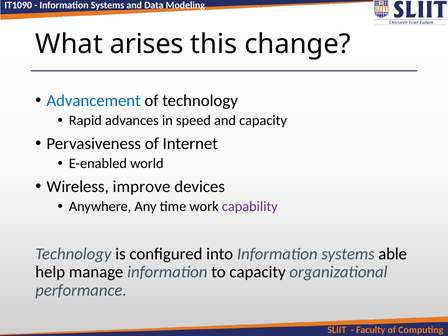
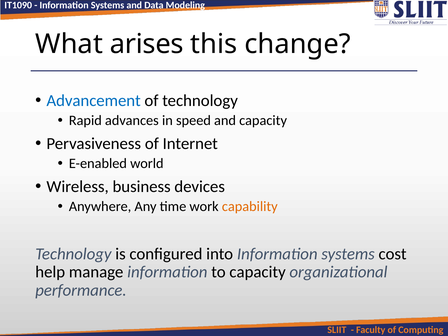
improve: improve -> business (142, 187)
capability colour: purple -> orange (250, 206)
able: able -> cost (393, 254)
